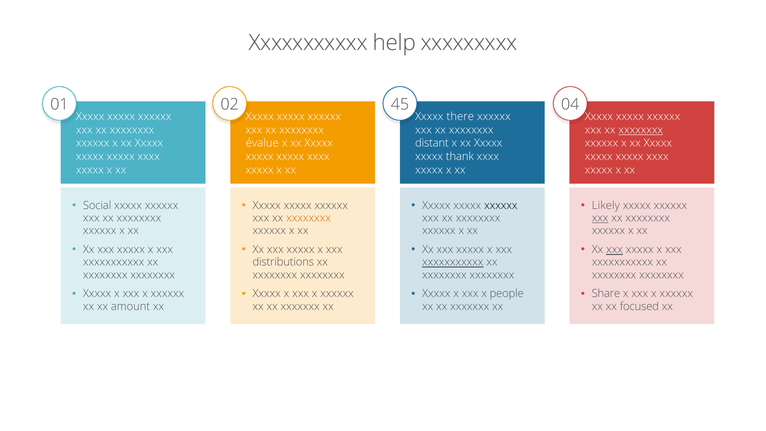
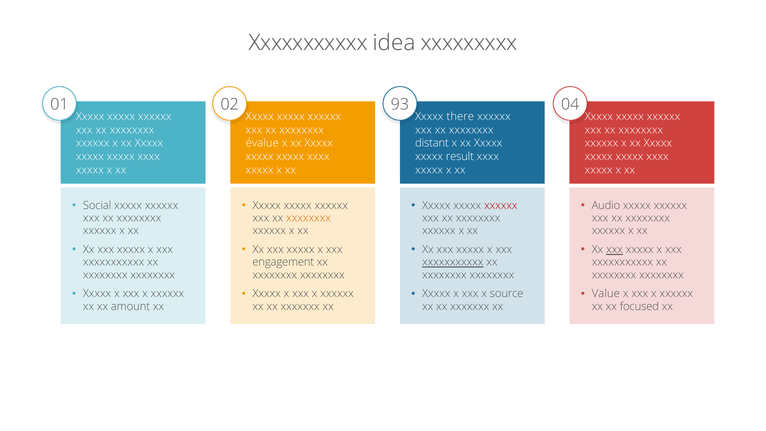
help: help -> idea (394, 43)
45: 45 -> 93 (400, 104)
xxxxxxxx underline: present -> none (641, 130)
thank: thank -> result (460, 157)
xxxxxx colour: black -> red (501, 205)
Likely: Likely -> Audio (606, 205)
xxx underline: present -> none (600, 218)
distributions: distributions -> engagement (283, 262)
people: people -> source (507, 294)
Share: Share -> Value (606, 294)
